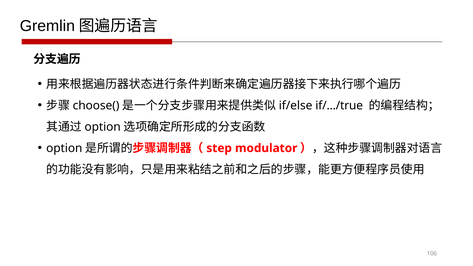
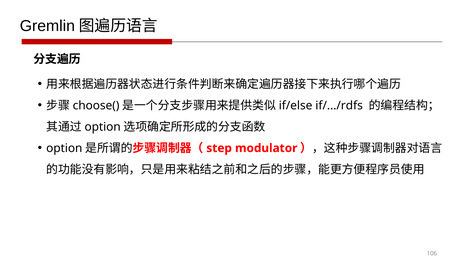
if/.../true: if/.../true -> if/.../rdfs (339, 106)
